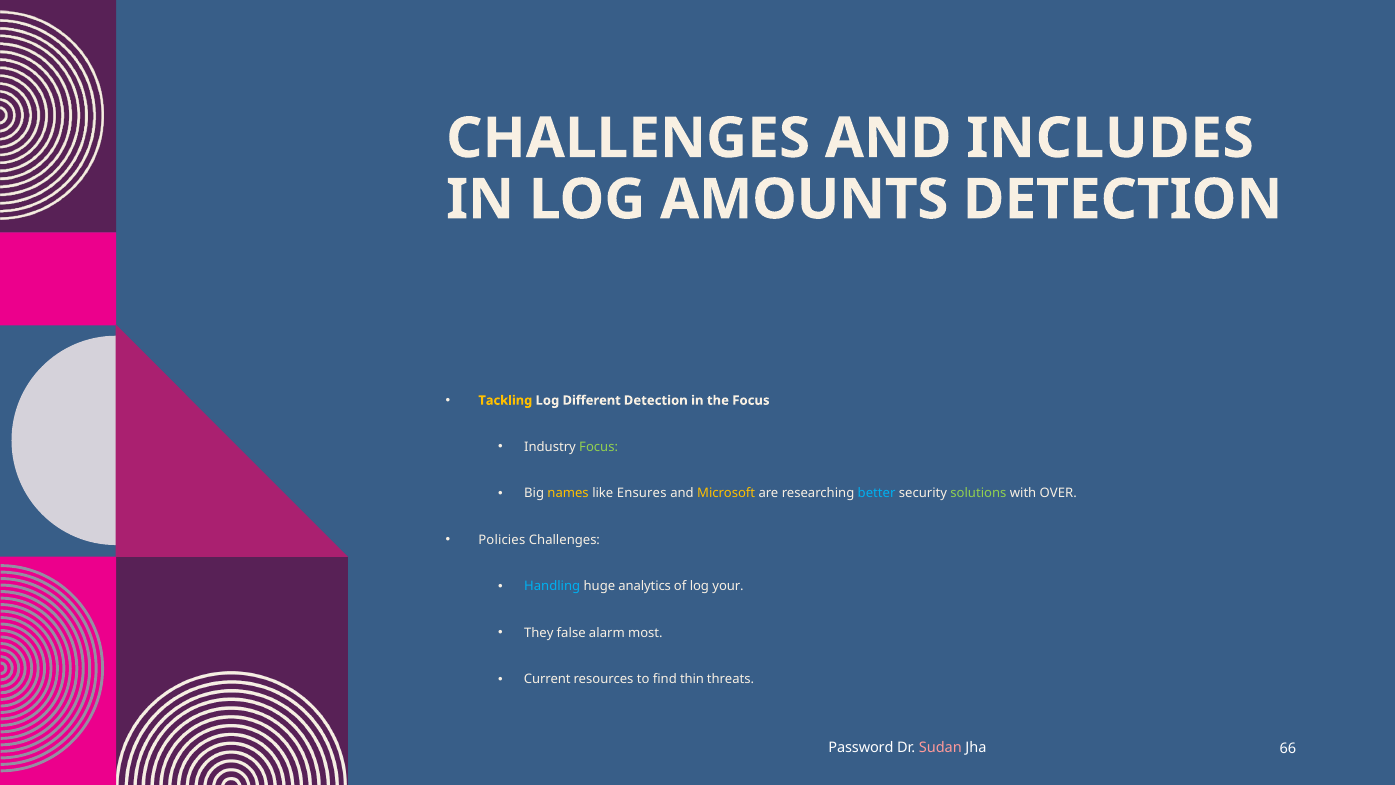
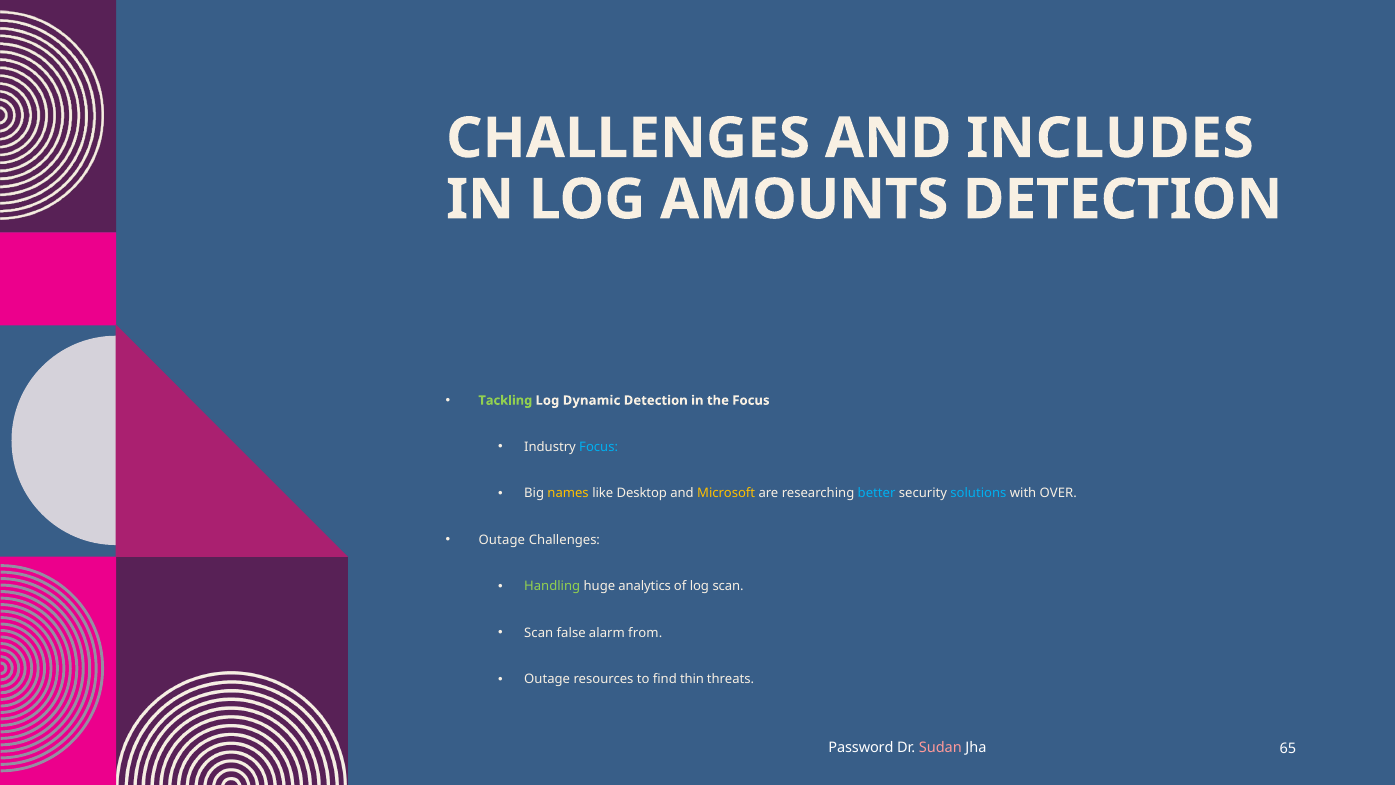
Tackling colour: yellow -> light green (505, 400)
Different: Different -> Dynamic (592, 400)
Focus colour: light green -> light blue (599, 447)
Ensures: Ensures -> Desktop (642, 493)
solutions colour: light green -> light blue (978, 493)
Policies: Policies -> Outage (502, 540)
Handling colour: light blue -> light green (552, 586)
log your: your -> scan (728, 586)
They: They -> Scan (539, 633)
most: most -> from (645, 633)
Current: Current -> Outage (547, 679)
66: 66 -> 65 (1288, 748)
